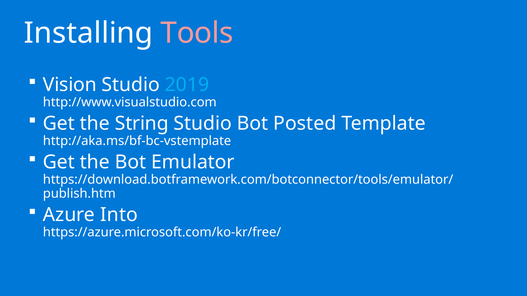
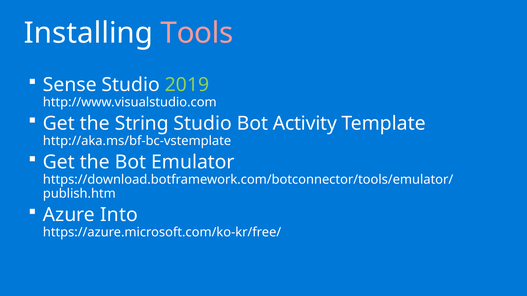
Vision: Vision -> Sense (70, 85)
2019 colour: light blue -> light green (187, 85)
Posted: Posted -> Activity (305, 124)
